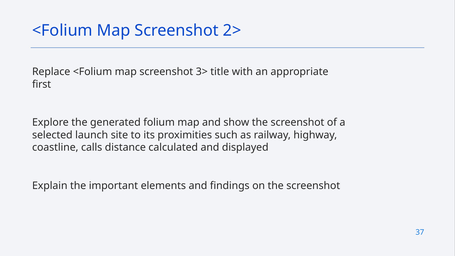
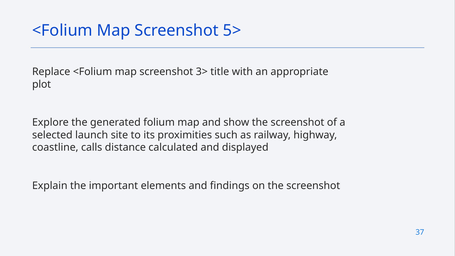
2>: 2> -> 5> (232, 30)
first: first -> plot (42, 84)
